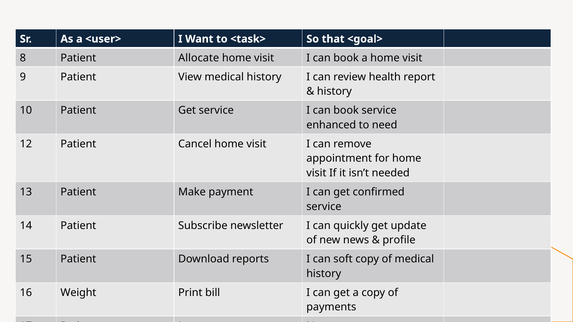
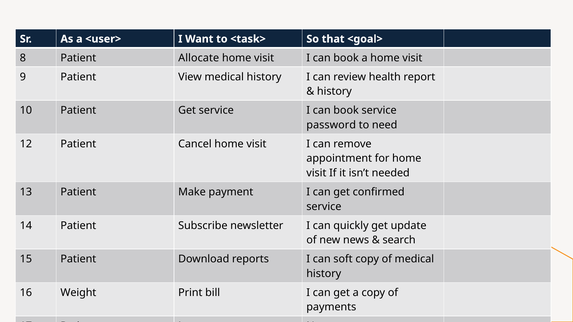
enhanced: enhanced -> password (331, 125)
profile: profile -> search (399, 240)
